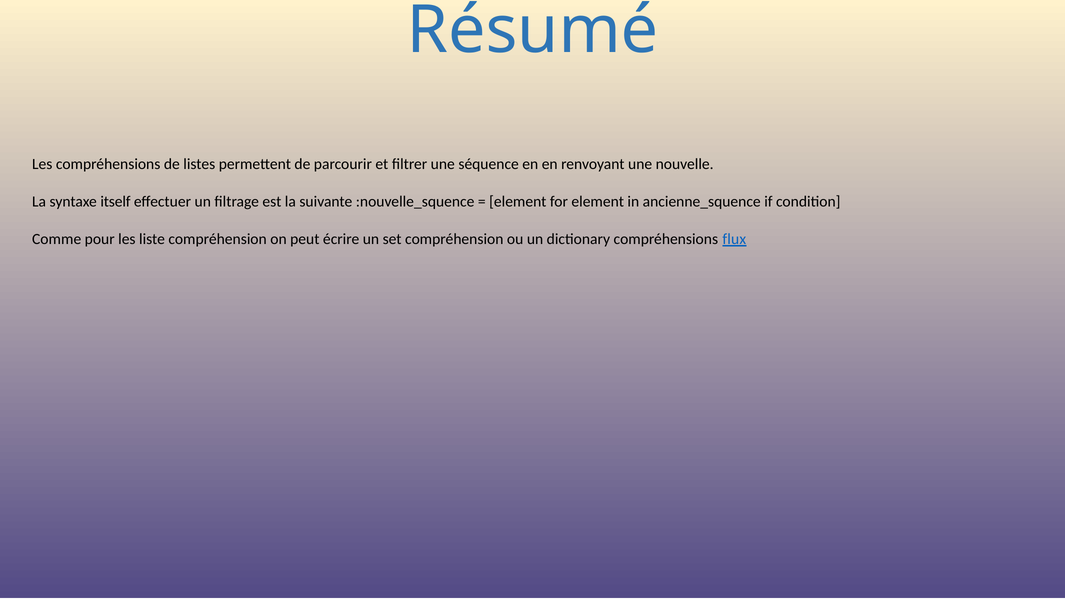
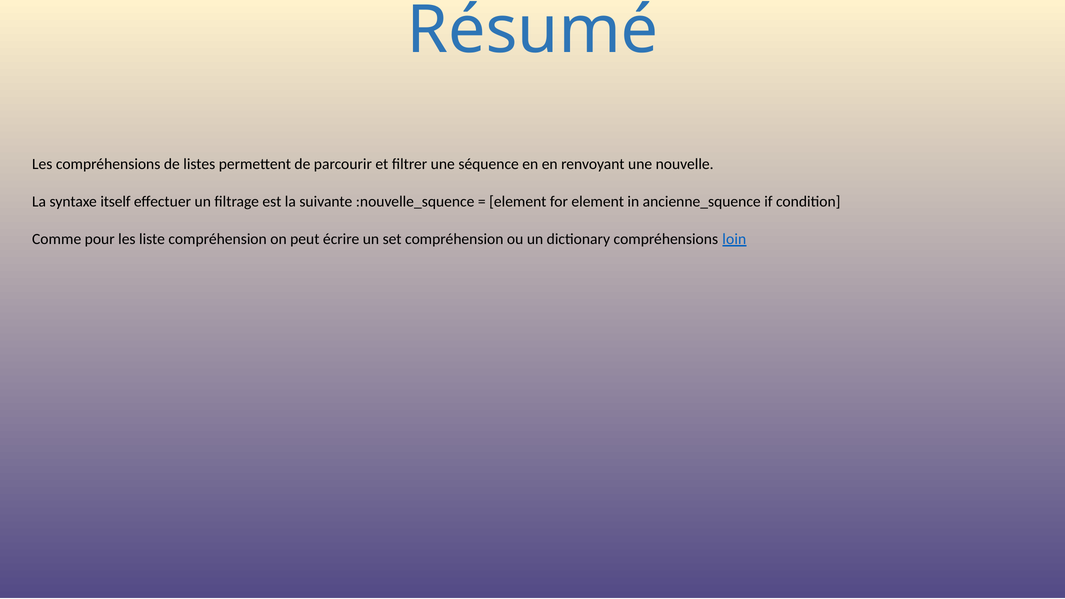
flux: flux -> loin (734, 239)
